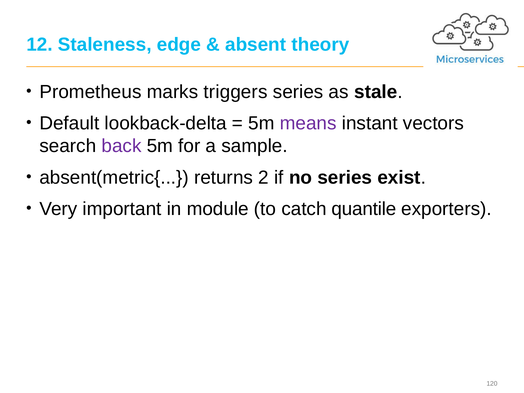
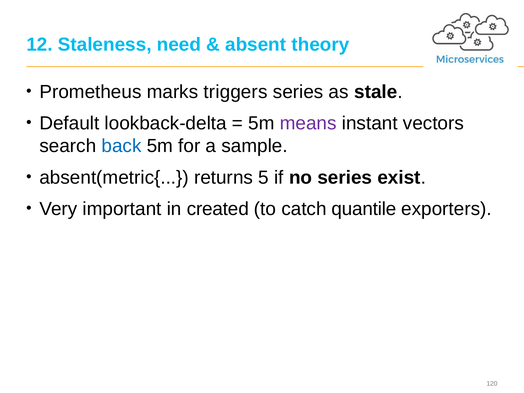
edge: edge -> need (179, 45)
back colour: purple -> blue (121, 146)
2: 2 -> 5 (263, 178)
module: module -> created (218, 209)
